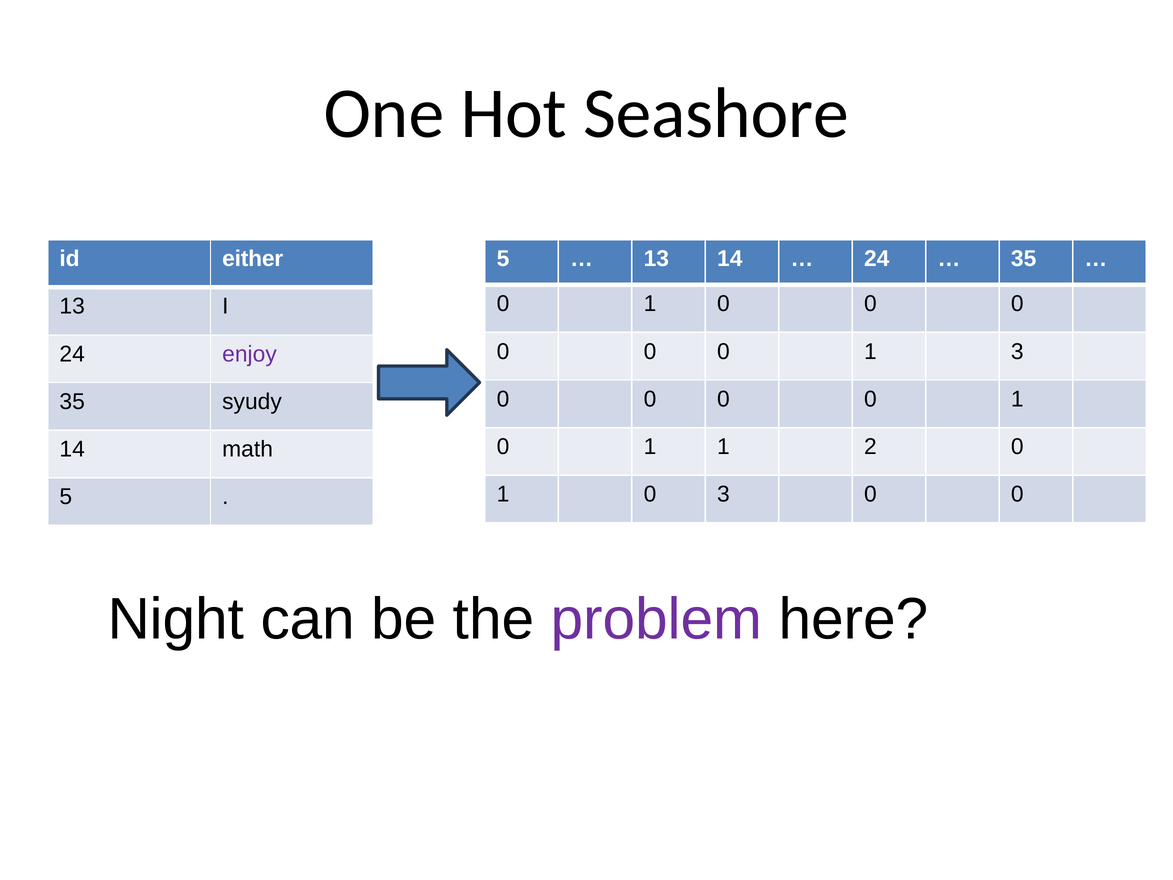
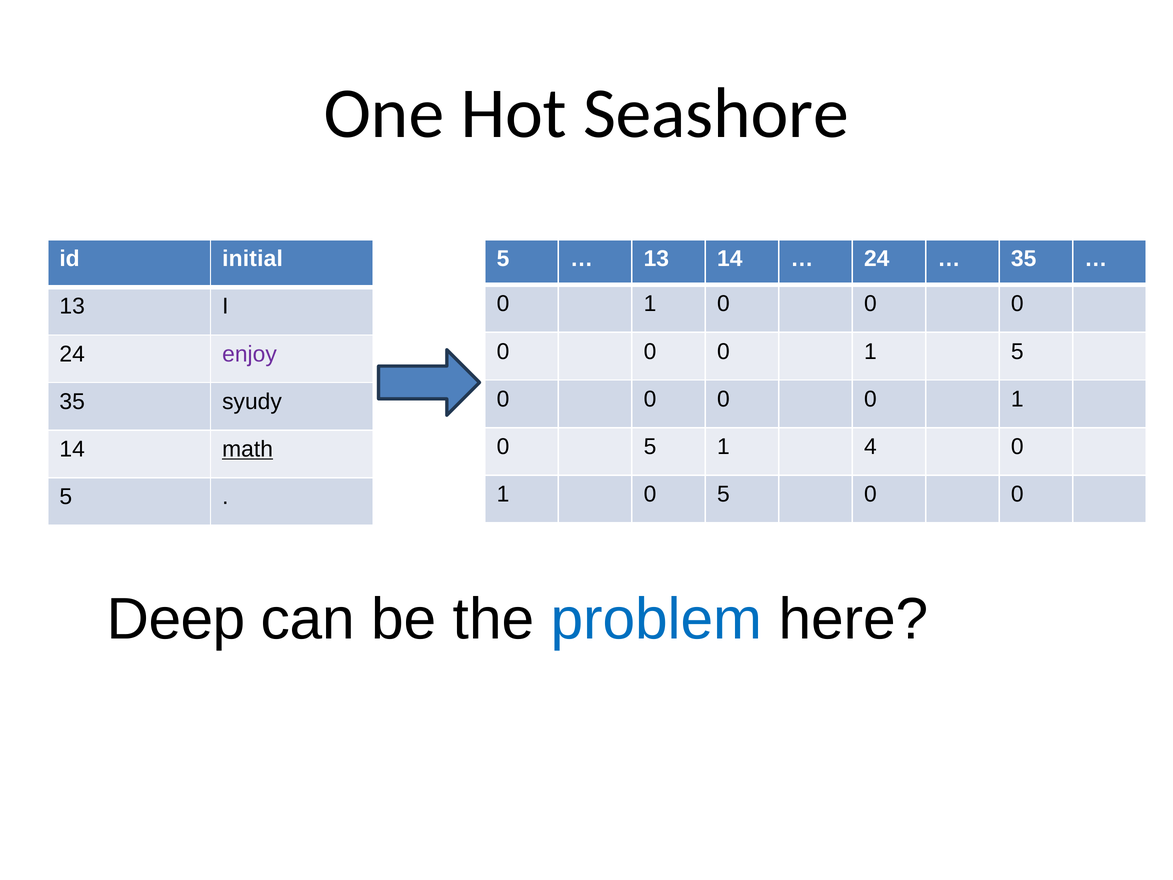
either: either -> initial (253, 259)
1 3: 3 -> 5 (1017, 351)
1: 1 -> 5 (650, 447)
2: 2 -> 4 (870, 447)
math underline: none -> present (248, 449)
3: 3 -> 5 (723, 494)
Night: Night -> Deep (176, 619)
problem colour: purple -> blue (656, 619)
